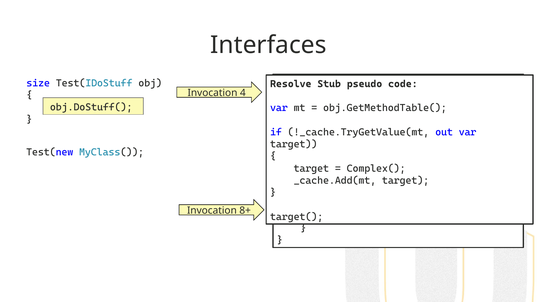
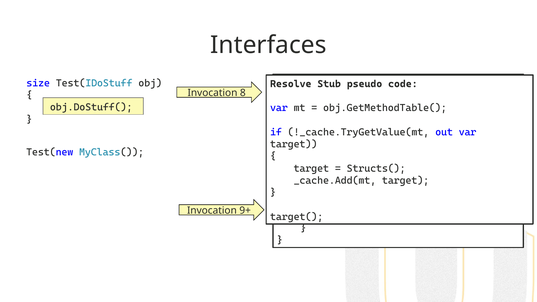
4: 4 -> 8 (243, 93)
Complex(: Complex( -> Structs( (376, 168)
8+: 8+ -> 9+ (245, 211)
